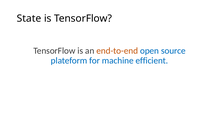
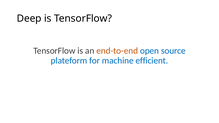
State: State -> Deep (29, 18)
